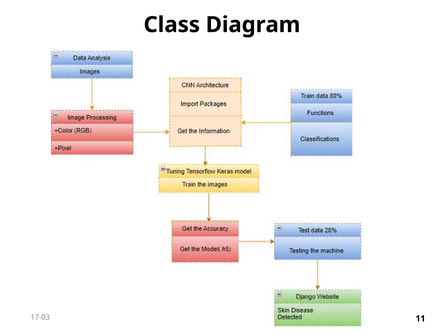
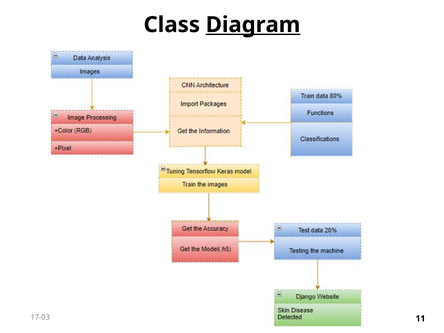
Diagram underline: none -> present (253, 25)
